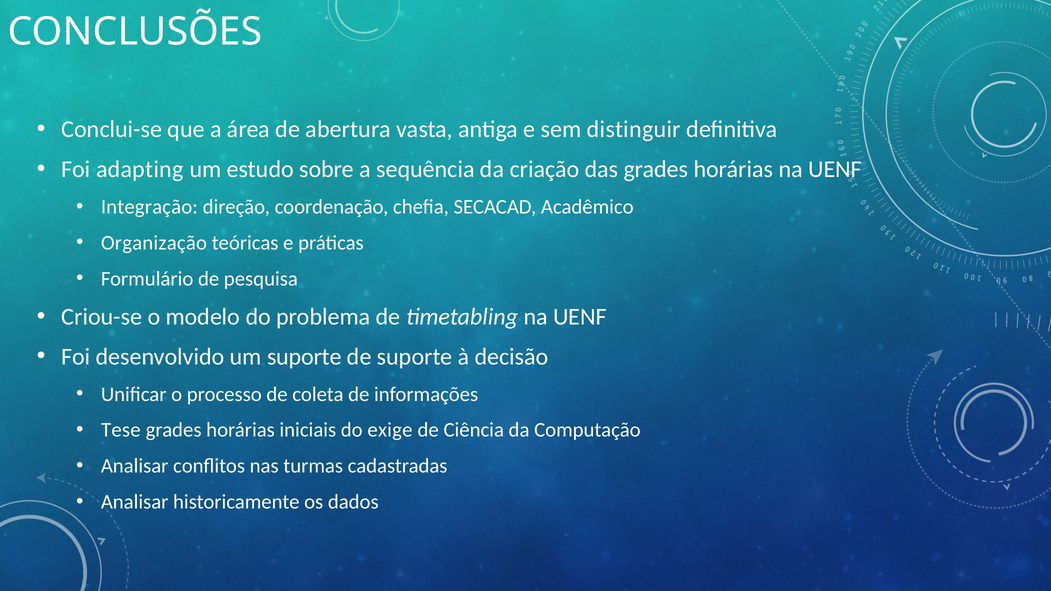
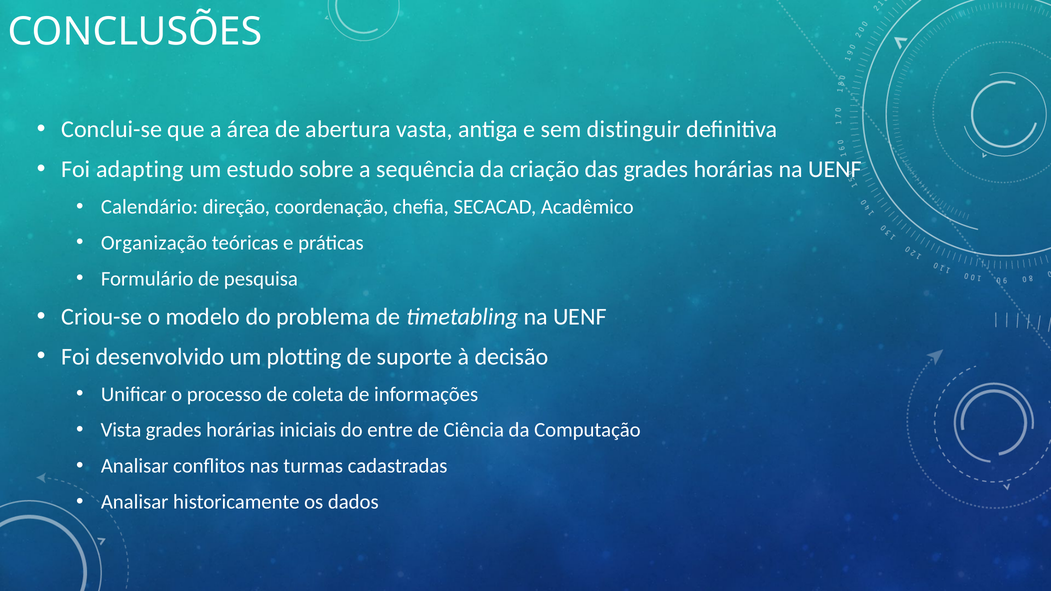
Integração: Integração -> Calendário (149, 207)
um suporte: suporte -> plotting (304, 357)
Tese: Tese -> Vista (121, 430)
exige: exige -> entre (390, 430)
